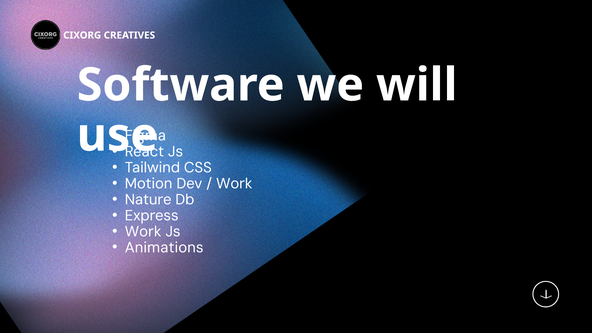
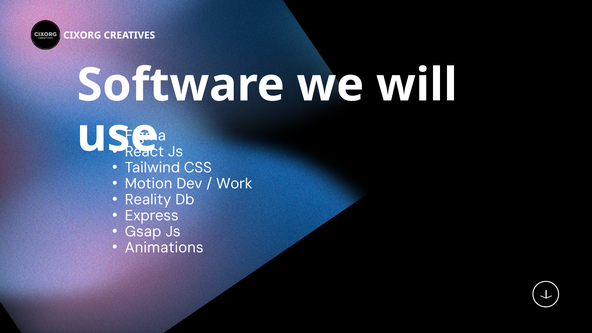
Nature: Nature -> Reality (148, 200)
Work: Work -> Gsap (143, 232)
